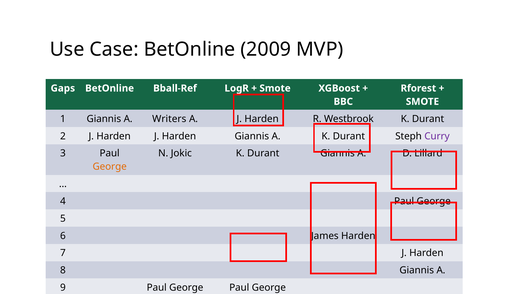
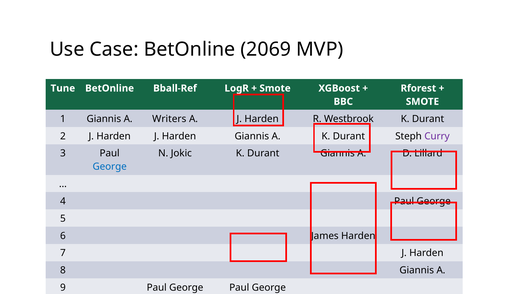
2009: 2009 -> 2069 (266, 49)
Gaps: Gaps -> Tune (63, 88)
George colour: orange -> blue (110, 167)
